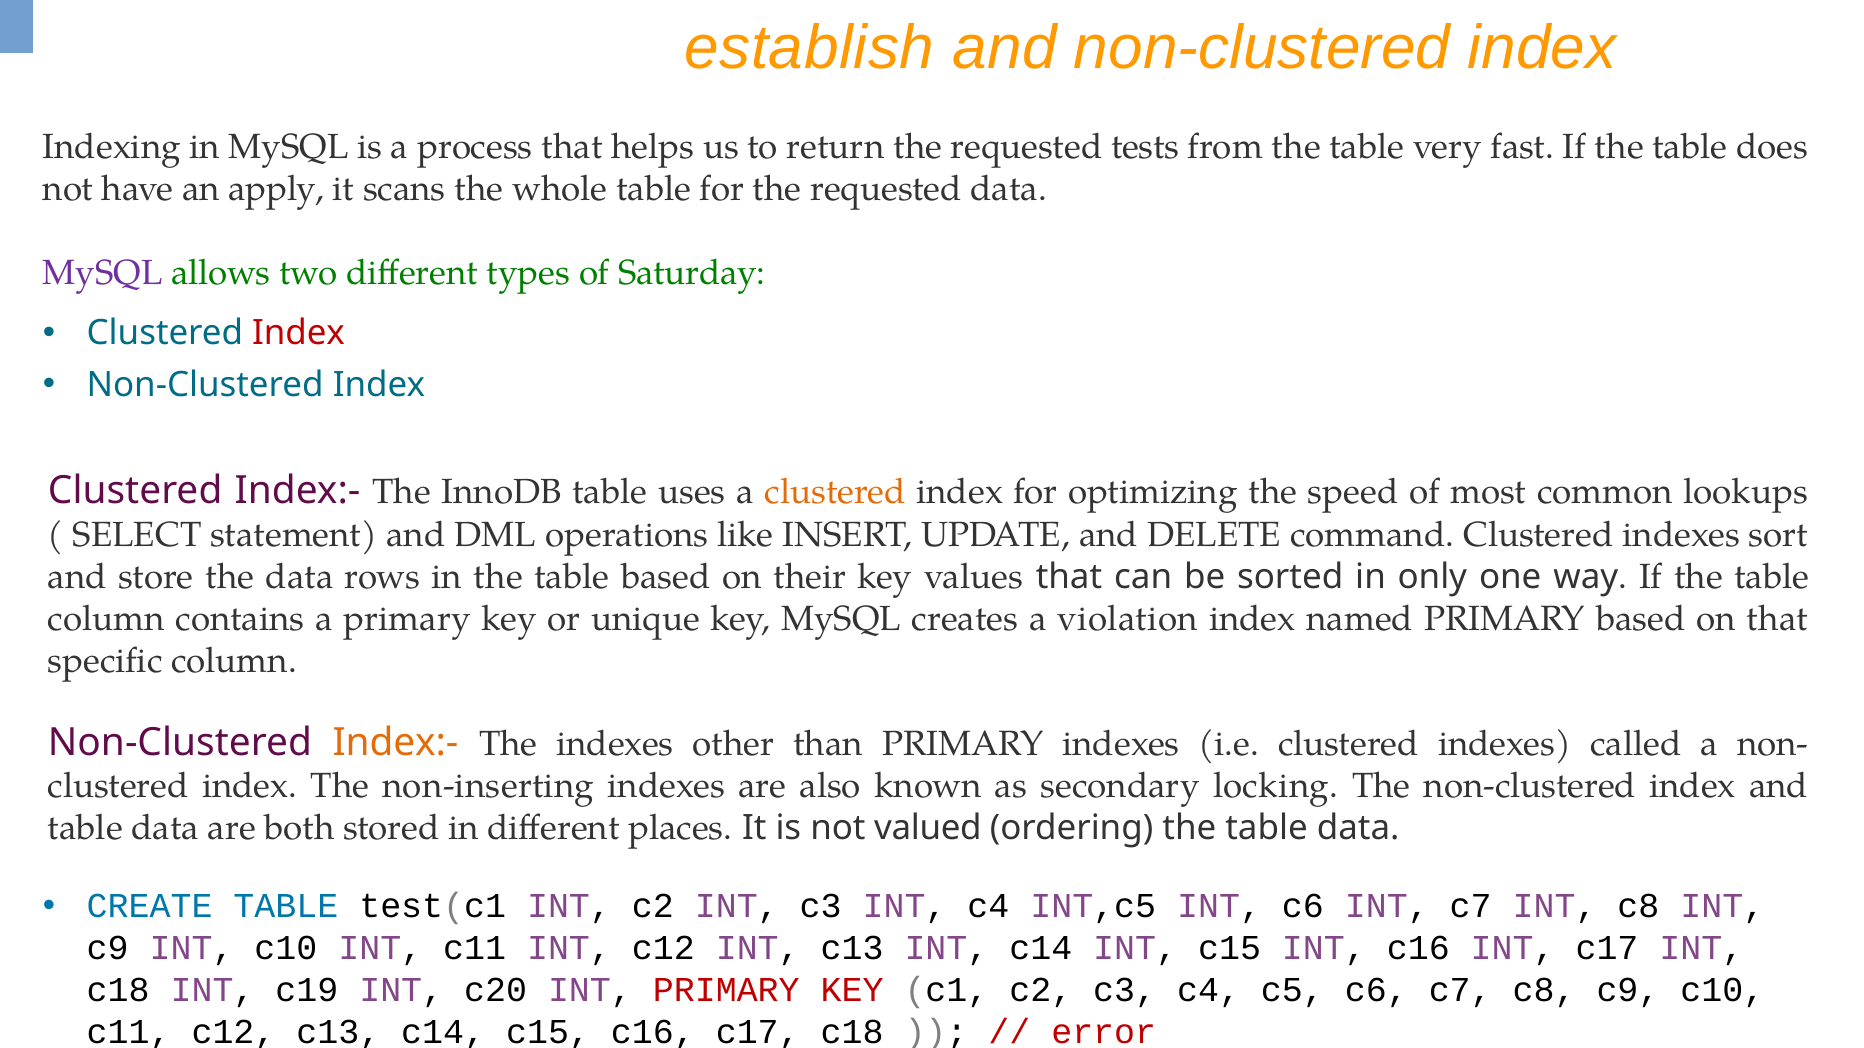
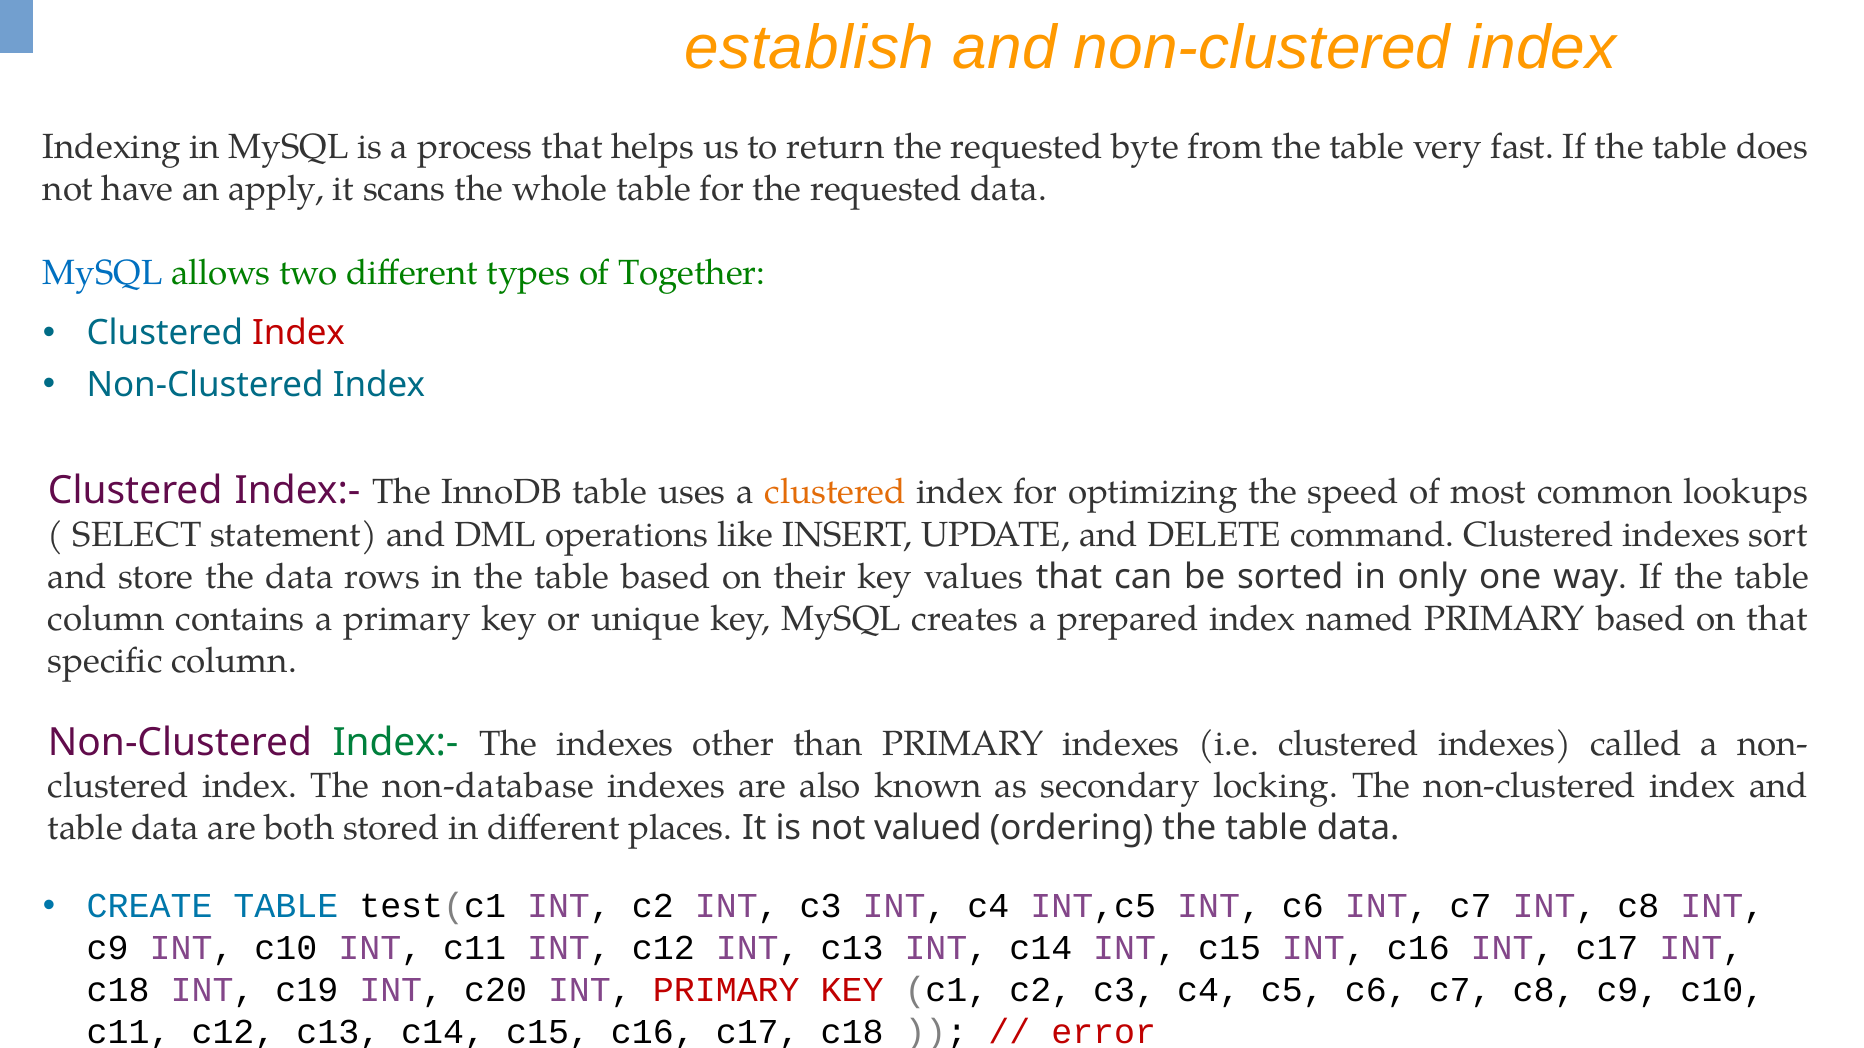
tests: tests -> byte (1145, 147)
MySQL colour: purple -> blue (103, 273)
Saturday: Saturday -> Together (692, 273)
violation: violation -> prepared (1128, 619)
Index:- colour: orange -> green (396, 743)
non-inserting: non-inserting -> non-database (488, 787)
